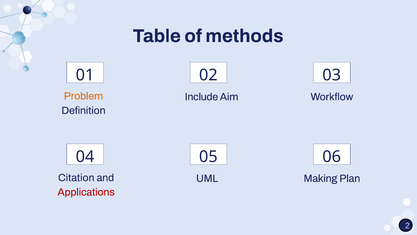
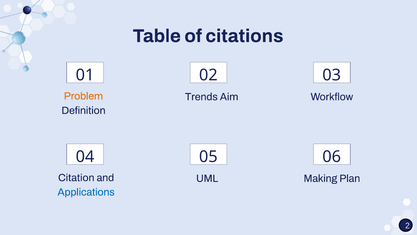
methods: methods -> citations (244, 36)
Include: Include -> Trends (201, 97)
Applications colour: red -> blue (86, 192)
